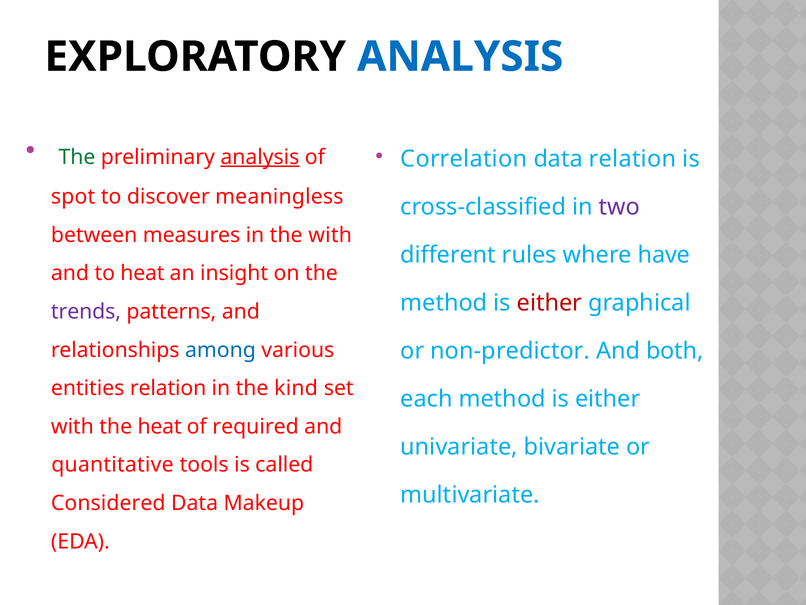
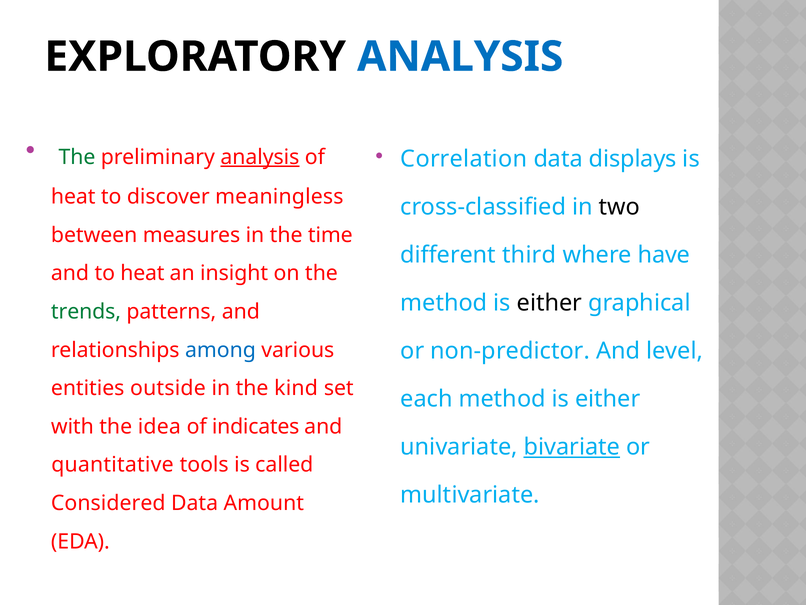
data relation: relation -> displays (633, 159)
spot: spot -> heat (73, 197)
two colour: purple -> black (619, 207)
the with: with -> time (330, 235)
rules: rules -> third (529, 255)
either colour: red -> black (549, 303)
trends colour: purple -> green (86, 311)
both: both -> level (675, 351)
entities relation: relation -> outside (168, 388)
the heat: heat -> idea (159, 426)
required: required -> indicates (256, 426)
bivariate underline: none -> present (572, 447)
Makeup: Makeup -> Amount (264, 503)
